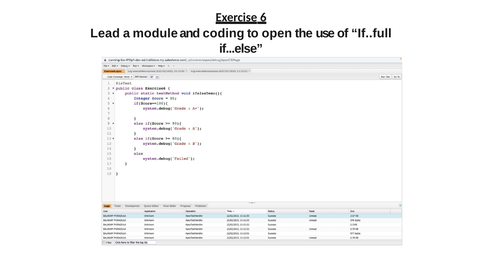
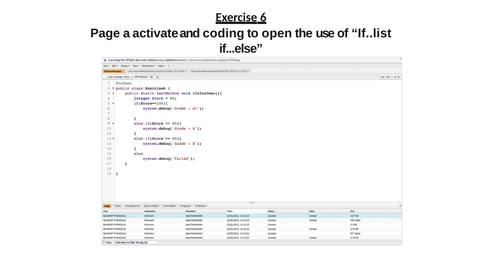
Lead: Lead -> Page (105, 34)
module: module -> activate (155, 34)
If..full: If..full -> If..list (371, 34)
